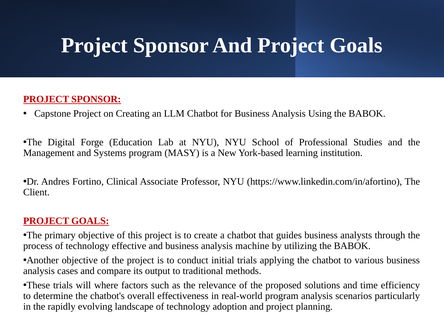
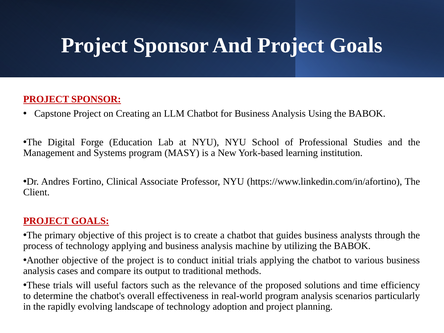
technology effective: effective -> applying (129, 246)
where: where -> useful (106, 285)
